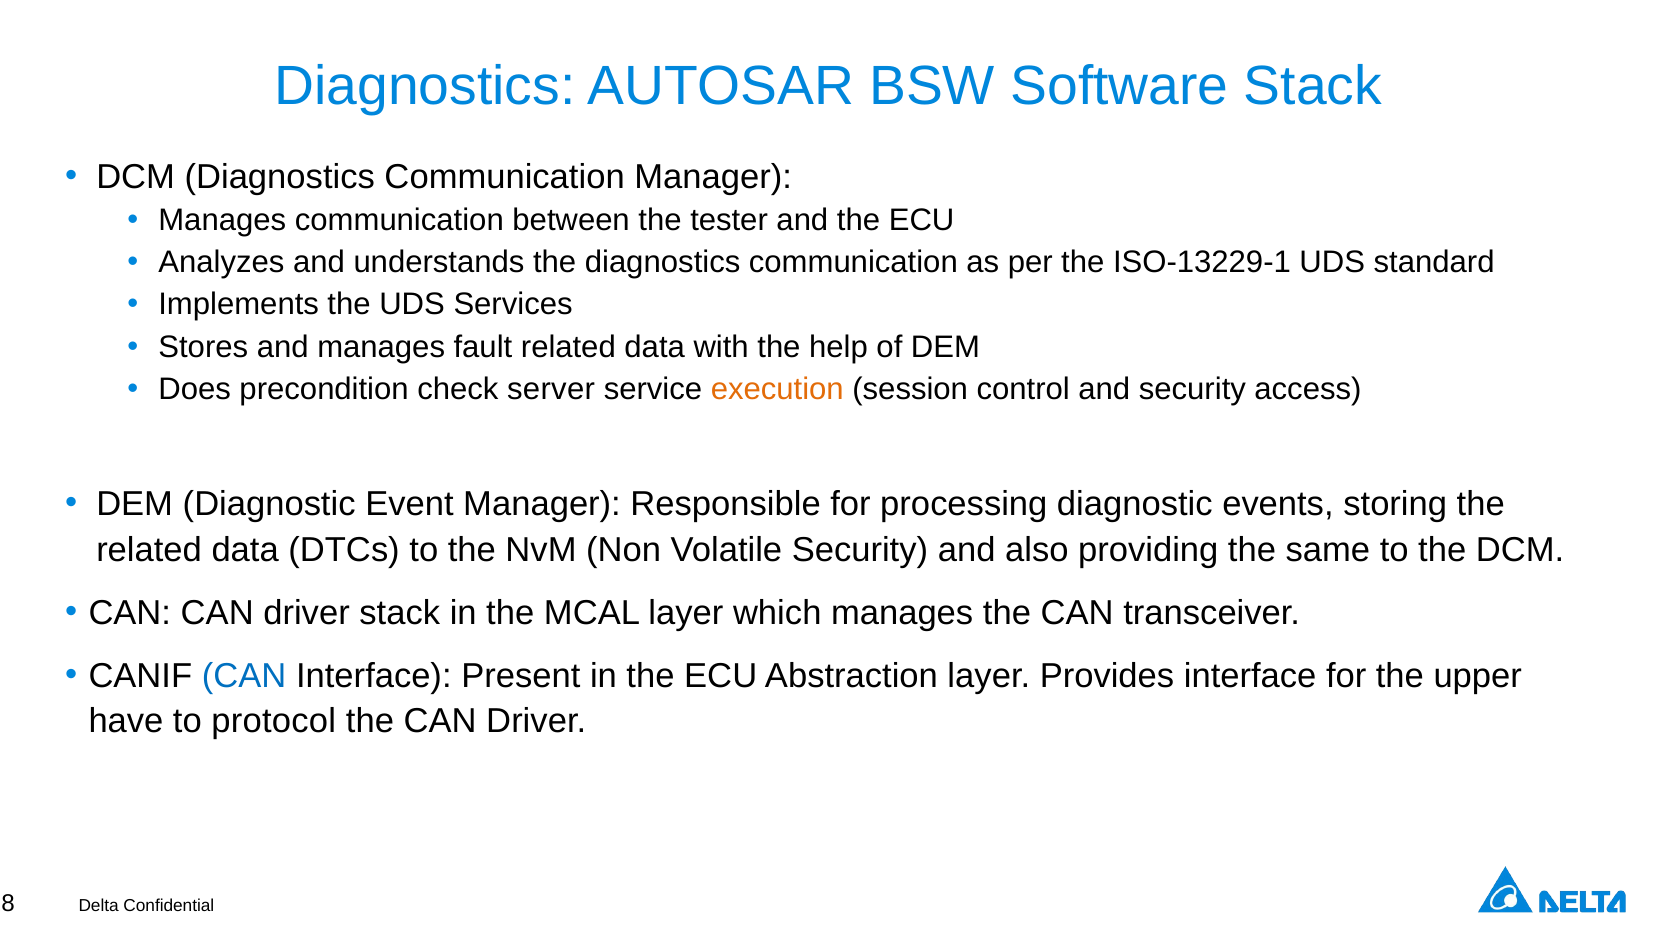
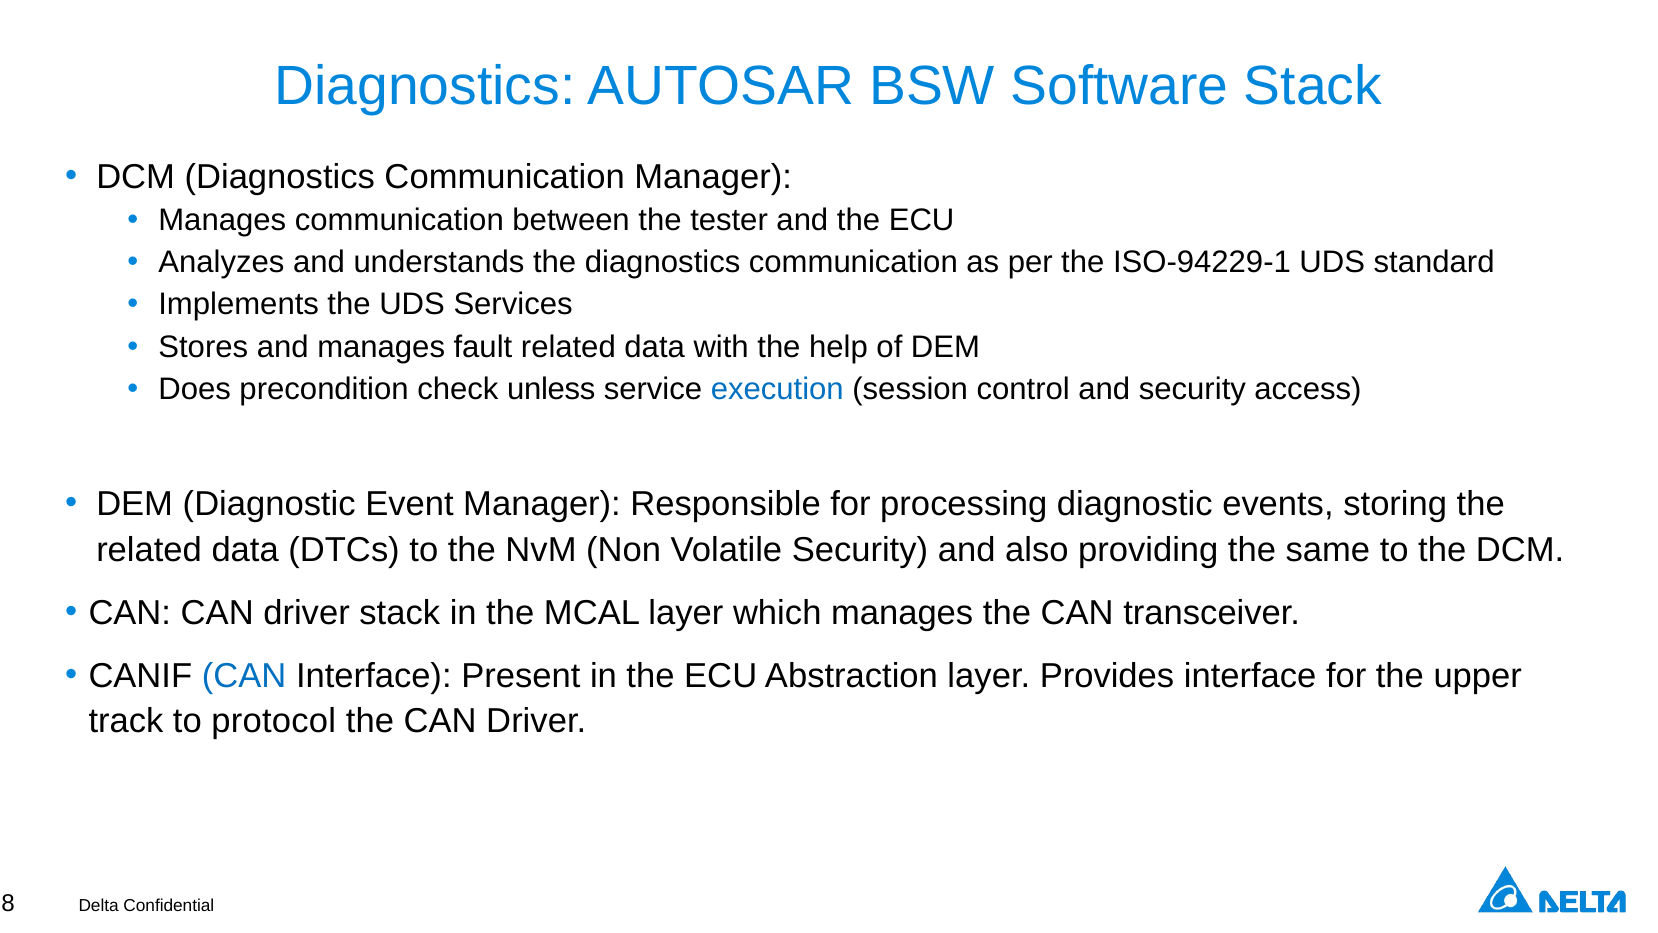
ISO-13229-1: ISO-13229-1 -> ISO-94229-1 (1202, 262)
server: server -> unless (551, 389)
execution colour: orange -> blue (777, 389)
have: have -> track (126, 721)
